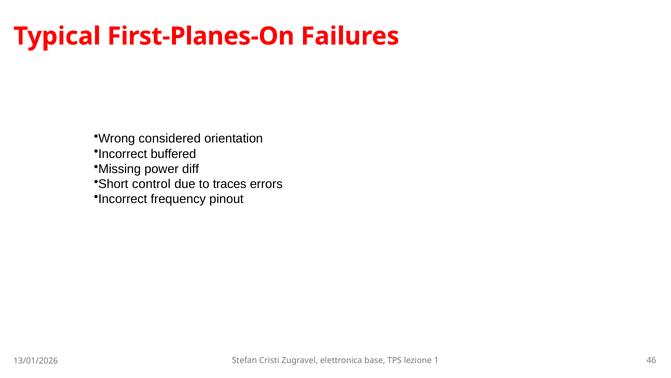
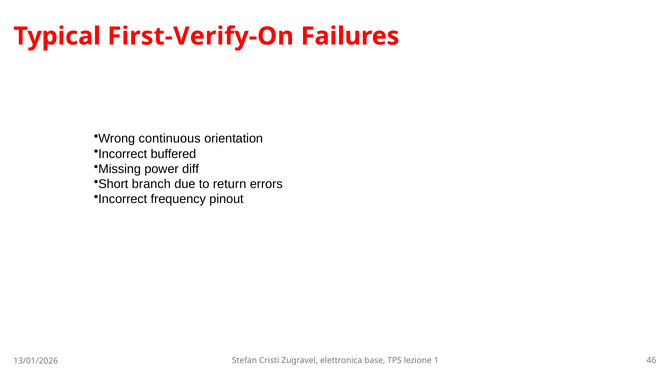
First-Planes-On: First-Planes-On -> First-Verify-On (201, 36)
considered: considered -> continuous (170, 139)
control: control -> branch (151, 184)
traces: traces -> return (230, 184)
